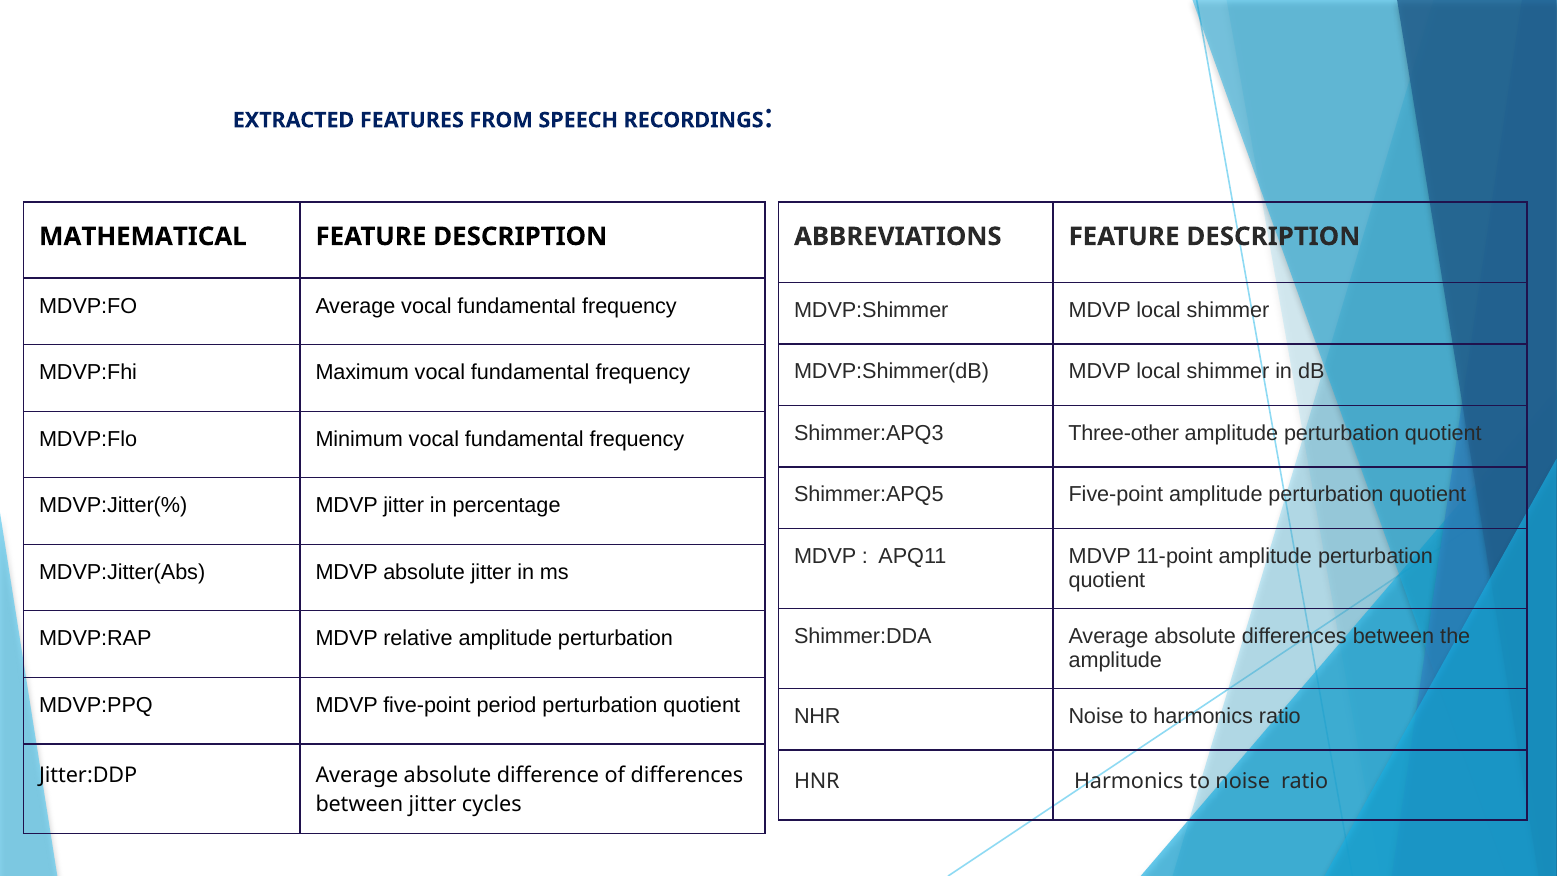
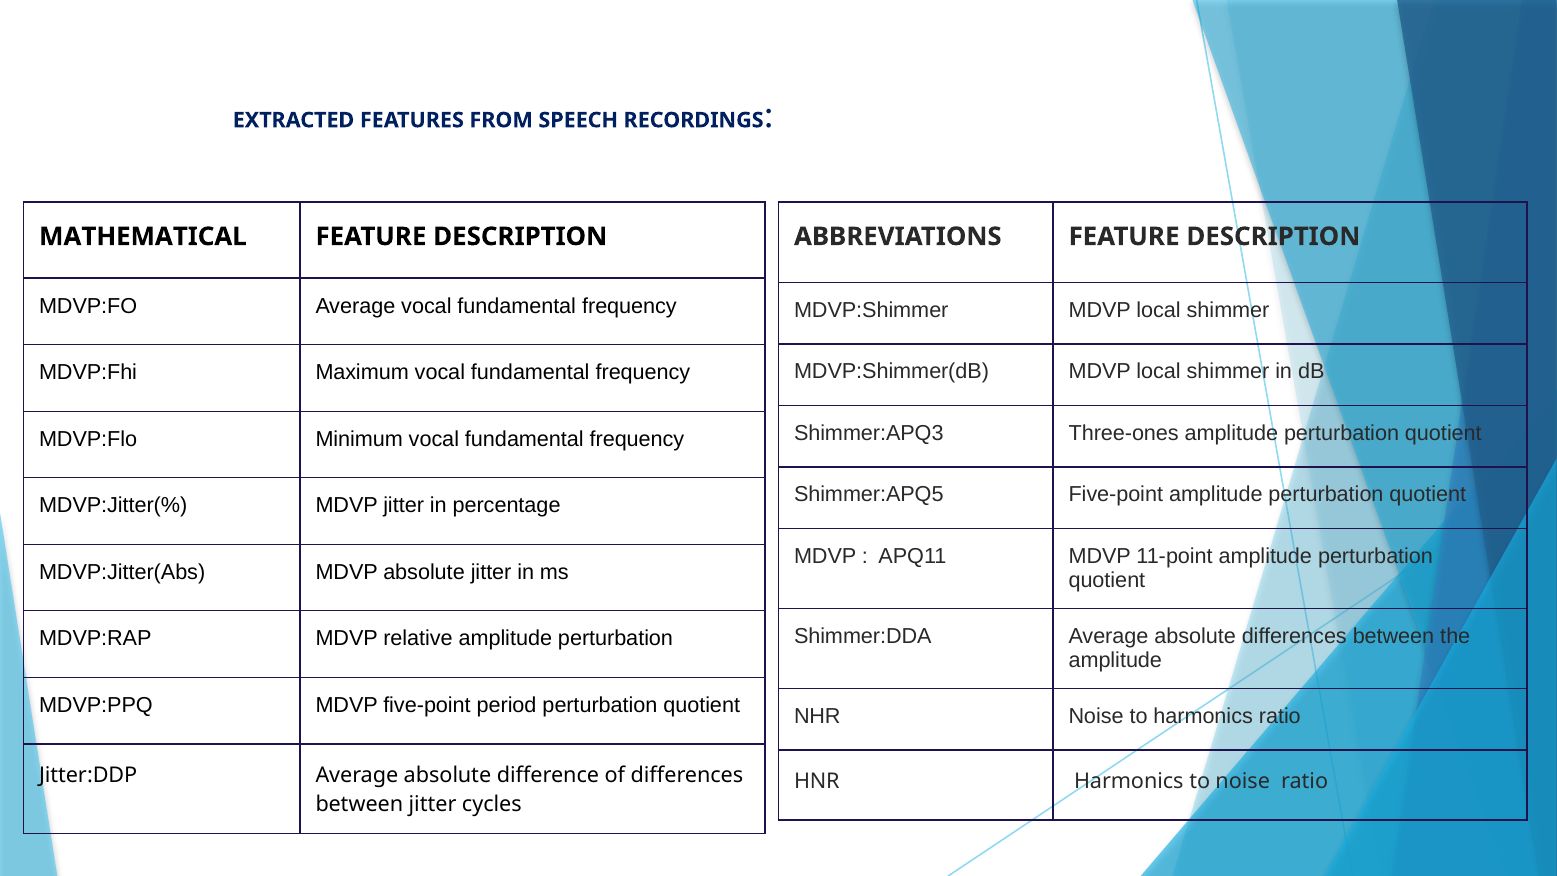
Three-other: Three-other -> Three-ones (1124, 433)
